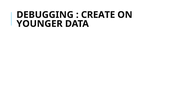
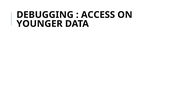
CREATE: CREATE -> ACCESS (98, 15)
